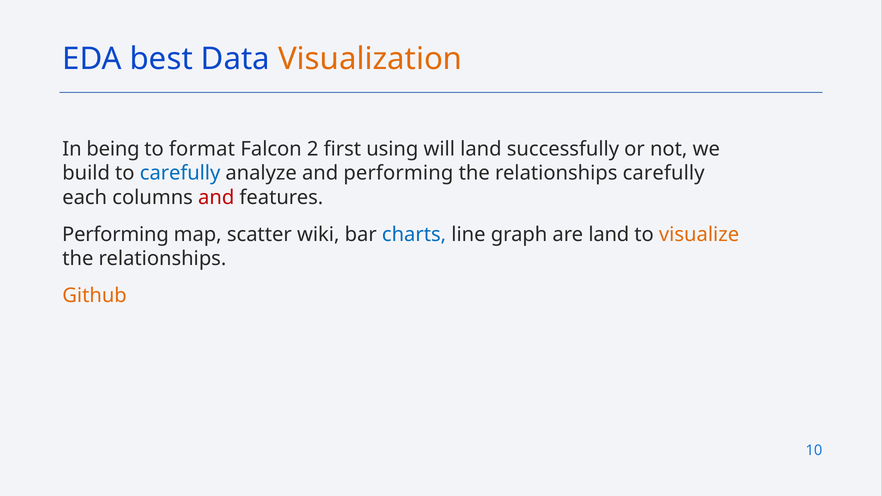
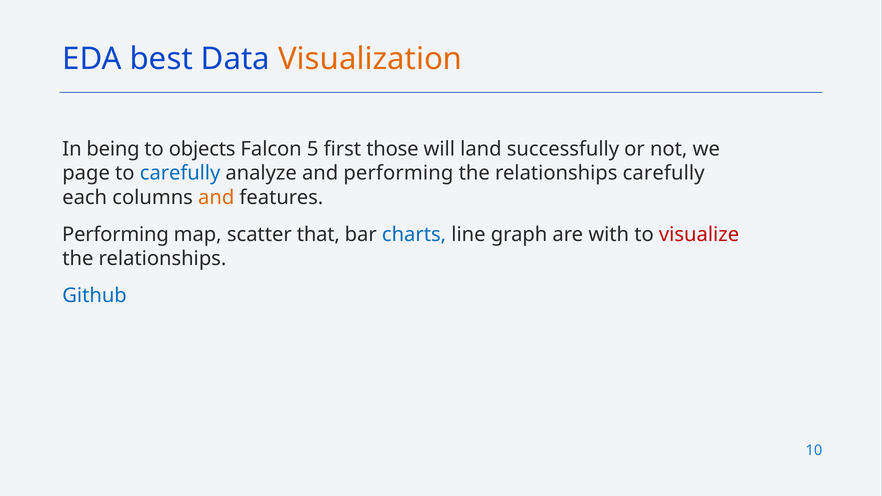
format: format -> objects (202, 149)
2: 2 -> 5 (313, 149)
using: using -> those (392, 149)
build: build -> page (86, 173)
and colour: red -> orange (216, 197)
wiki: wiki -> that (318, 235)
are land: land -> with (609, 235)
visualize colour: orange -> red (699, 235)
Github colour: orange -> blue (95, 296)
